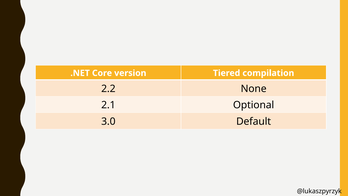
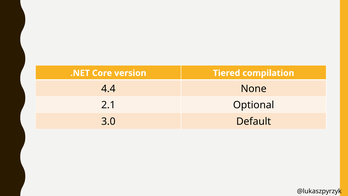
2.2: 2.2 -> 4.4 (108, 89)
